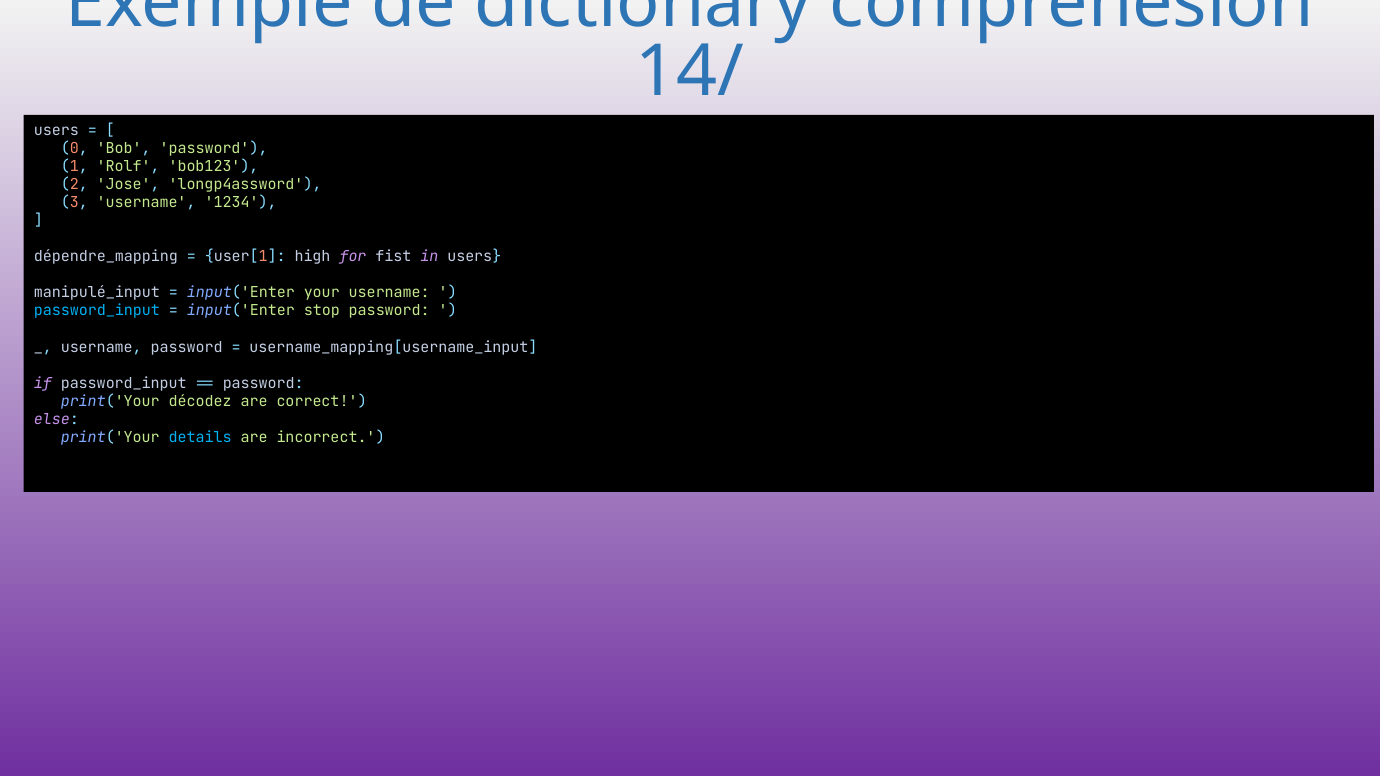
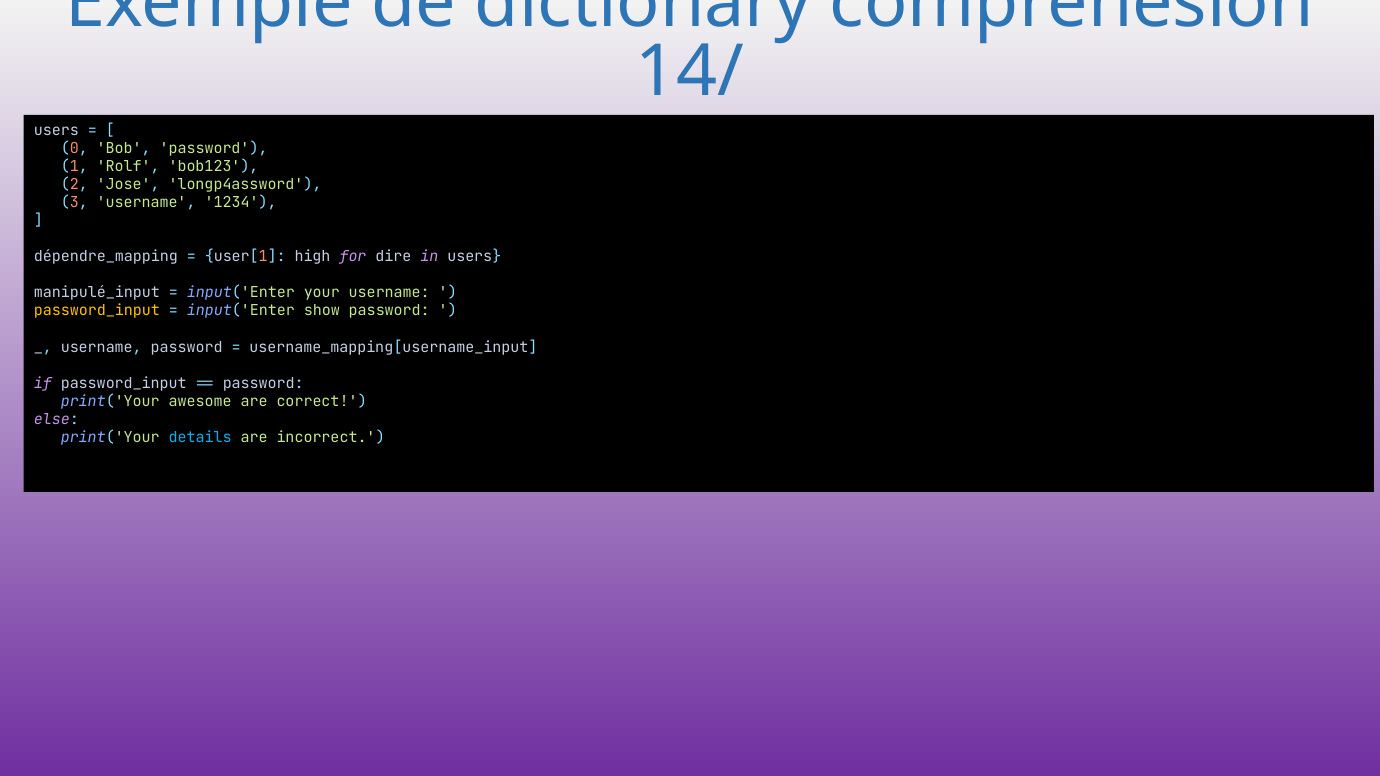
fist: fist -> dire (393, 257)
password_input colour: light blue -> yellow (97, 311)
stop: stop -> show (322, 311)
décodez: décodez -> awesome (200, 401)
